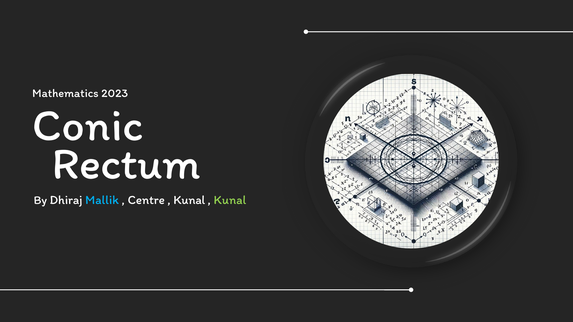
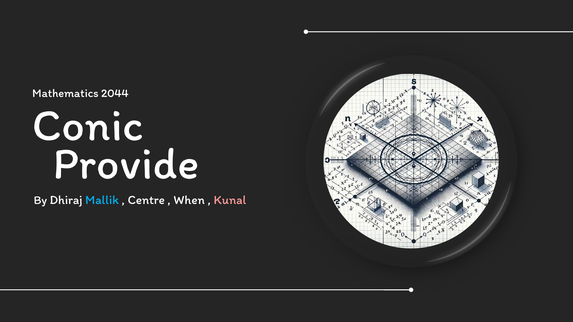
2023: 2023 -> 2044 (115, 93)
Rectum: Rectum -> Provide (126, 164)
Kunal: Kunal -> When (189, 200)
Kunal colour: light green -> pink (230, 200)
